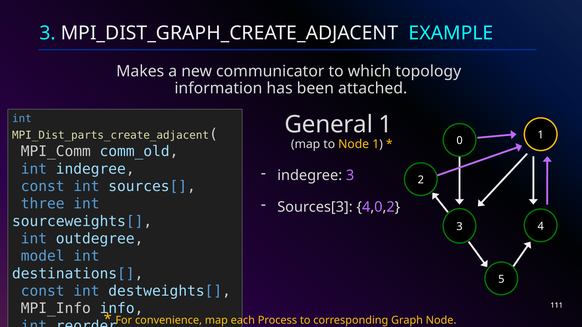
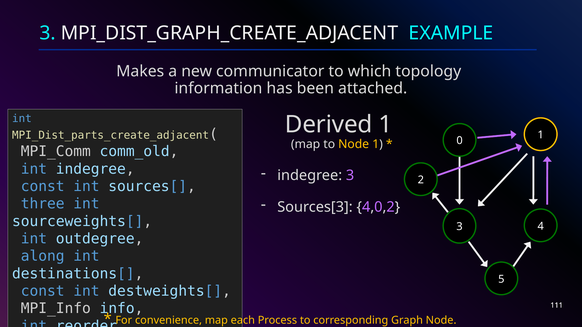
General: General -> Derived (329, 125)
model: model -> along (43, 256)
